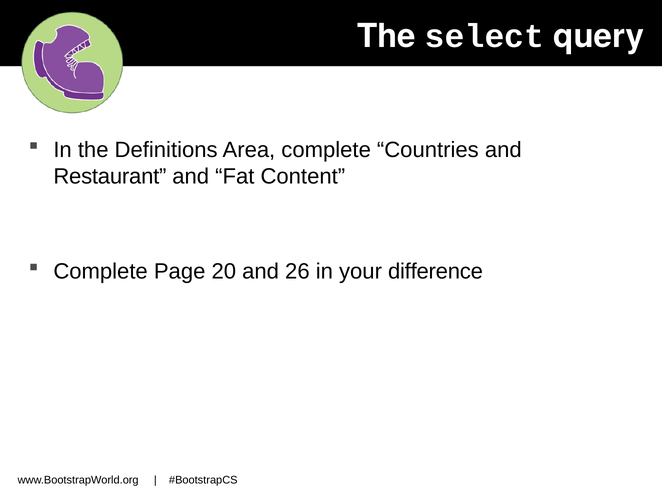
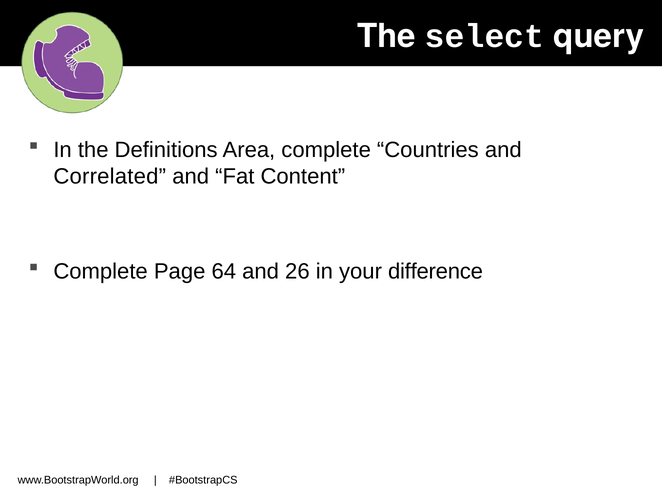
Restaurant: Restaurant -> Correlated (110, 176)
20: 20 -> 64 (224, 271)
